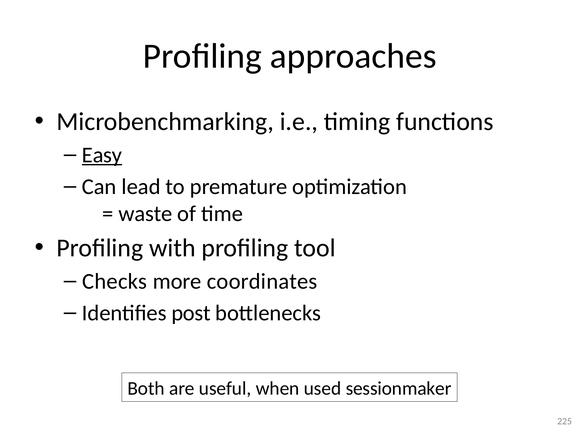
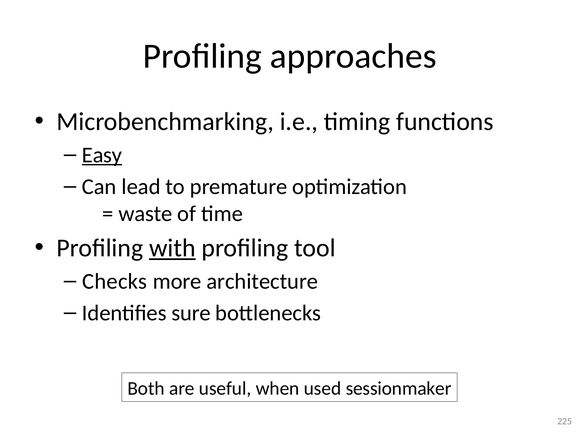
with underline: none -> present (172, 248)
coordinates: coordinates -> architecture (262, 281)
post: post -> sure (191, 313)
